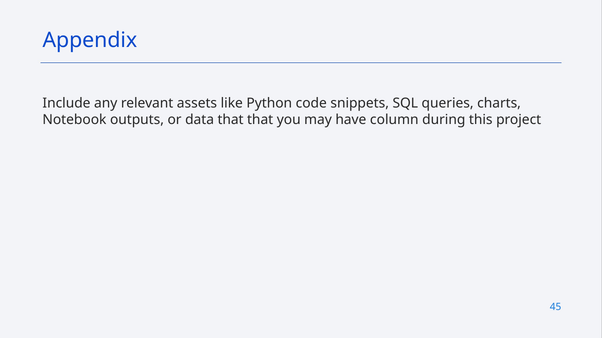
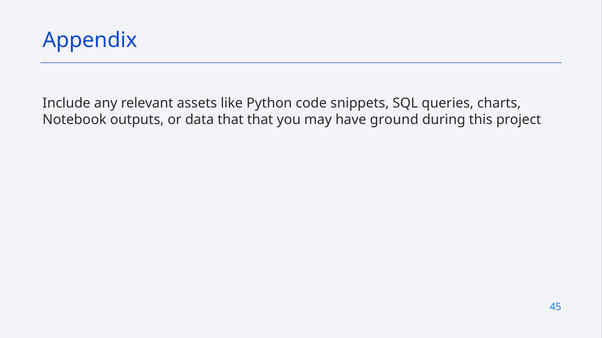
column: column -> ground (394, 120)
